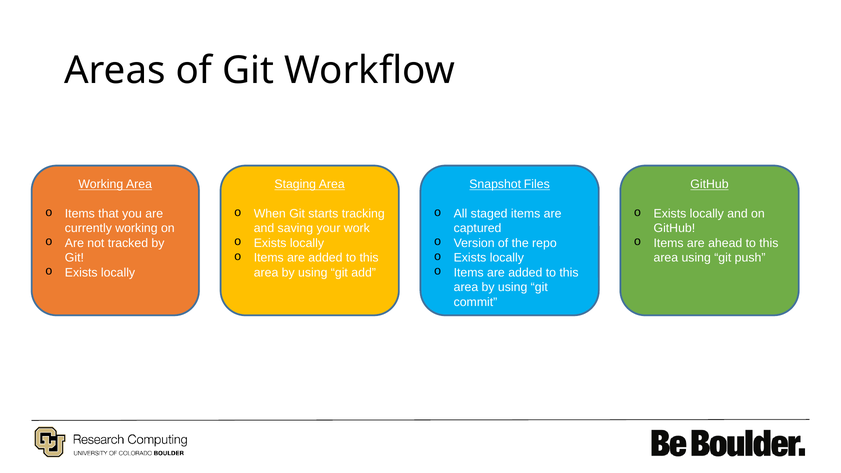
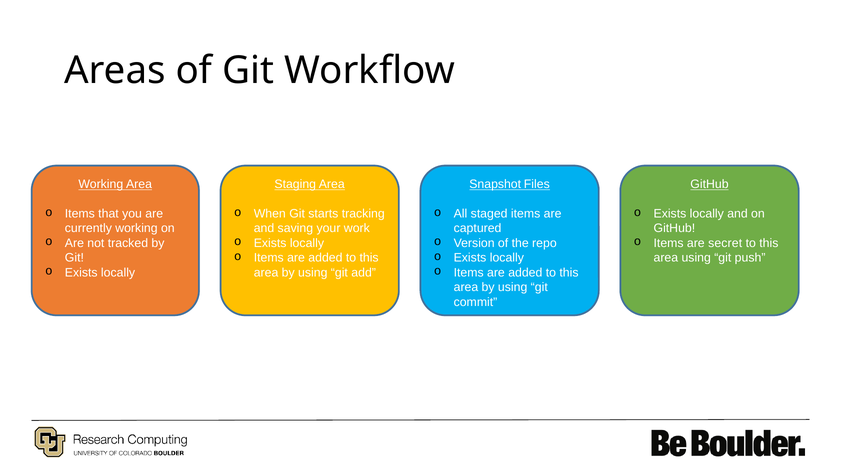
ahead: ahead -> secret (725, 243)
